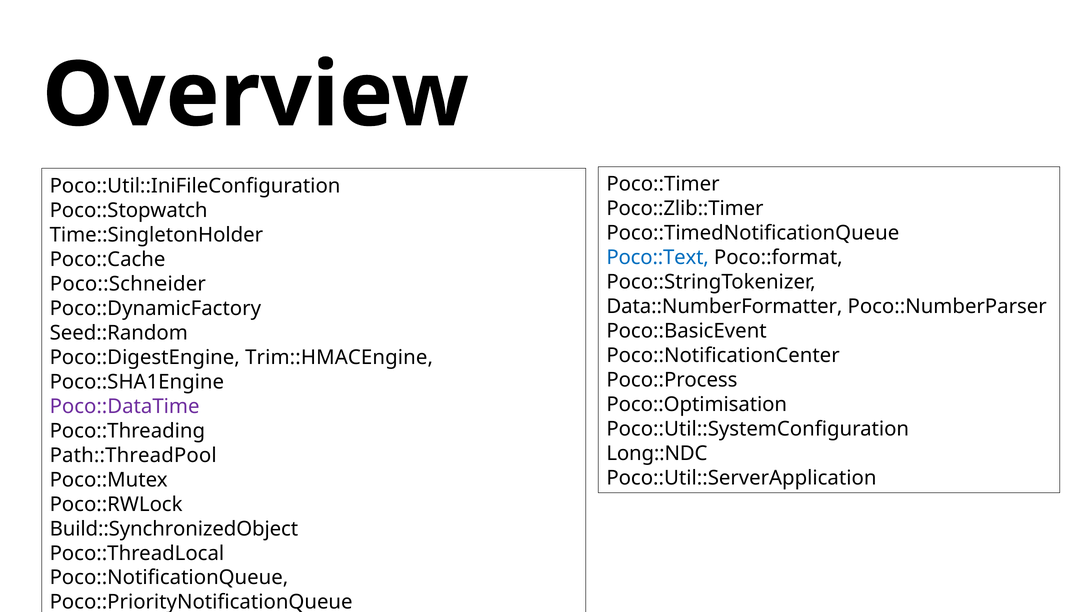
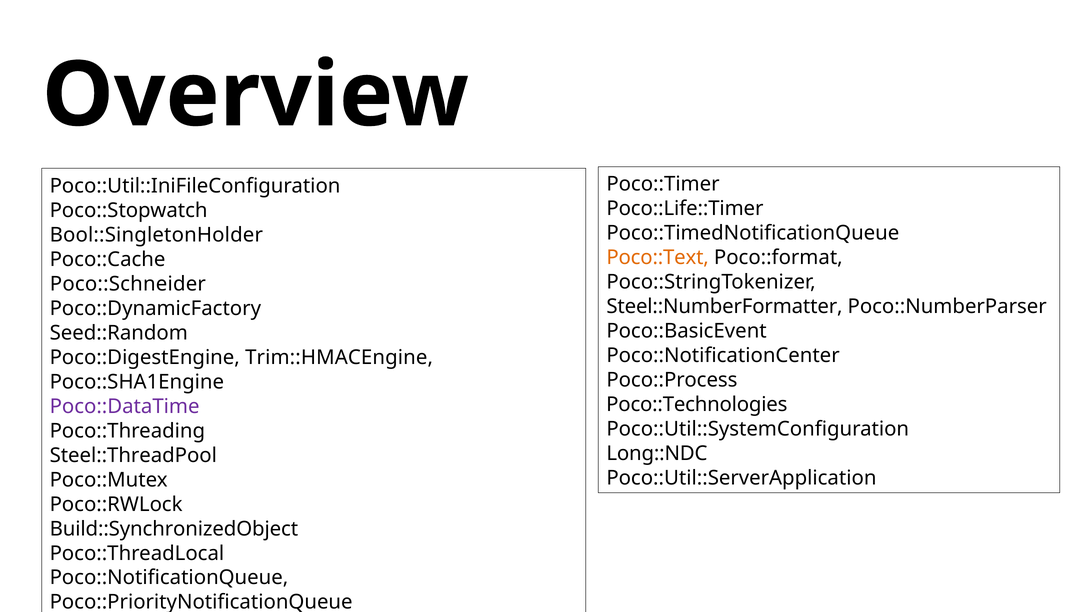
Poco::Zlib::Timer: Poco::Zlib::Timer -> Poco::Life::Timer (685, 209)
Time::SingletonHolder: Time::SingletonHolder -> Bool::SingletonHolder (156, 235)
Poco::Text colour: blue -> orange (658, 258)
Data::NumberFormatter: Data::NumberFormatter -> Steel::NumberFormatter (724, 307)
Poco::Optimisation: Poco::Optimisation -> Poco::Technologies (697, 405)
Path::ThreadPool: Path::ThreadPool -> Steel::ThreadPool (133, 455)
